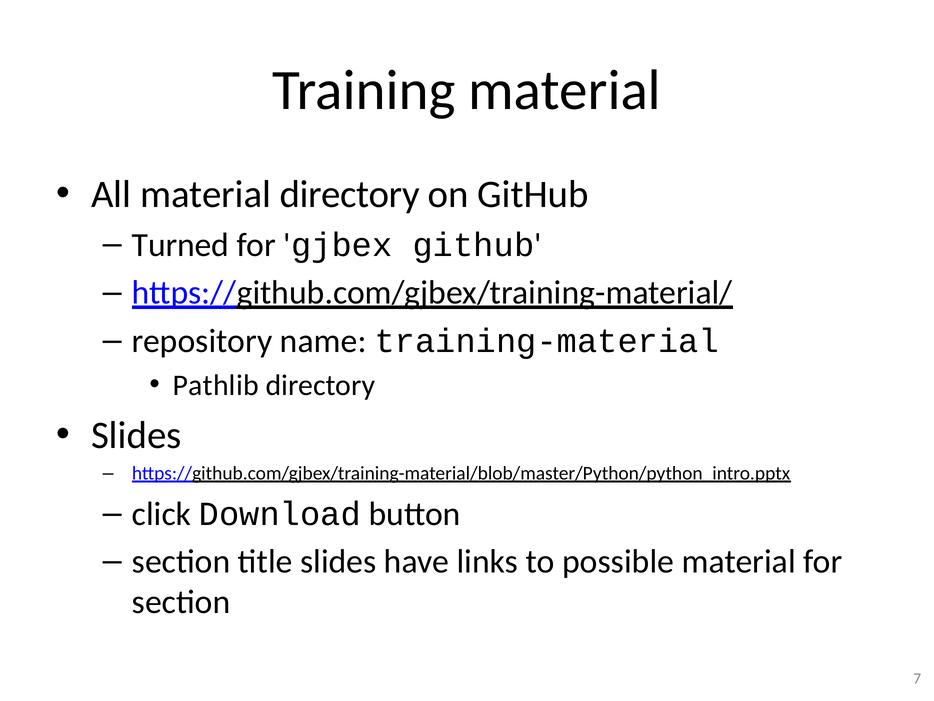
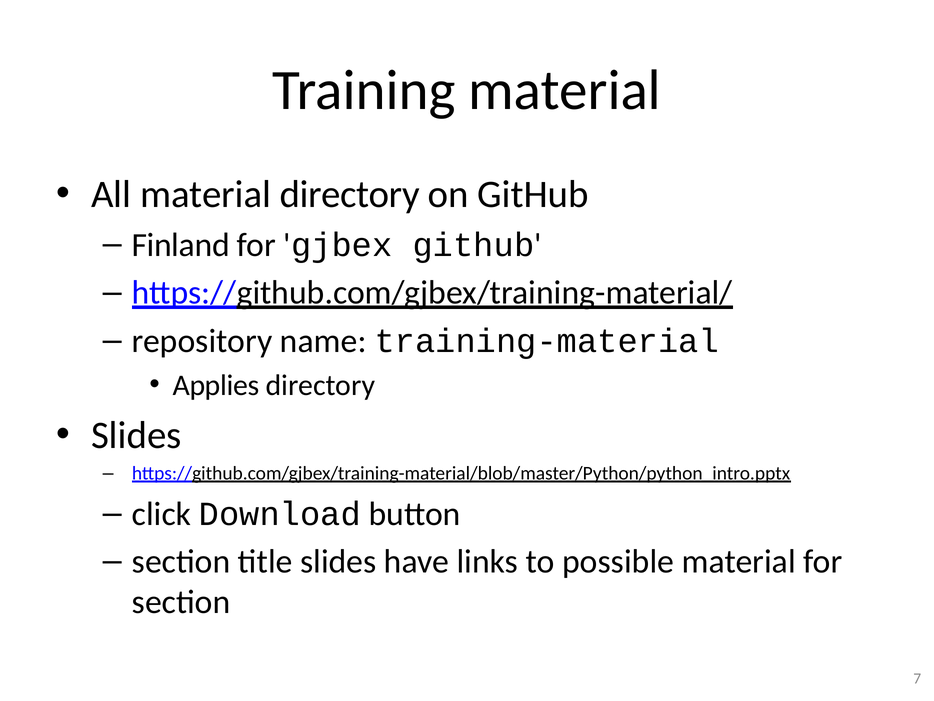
Turned: Turned -> Finland (181, 245)
Pathlib: Pathlib -> Applies (216, 385)
